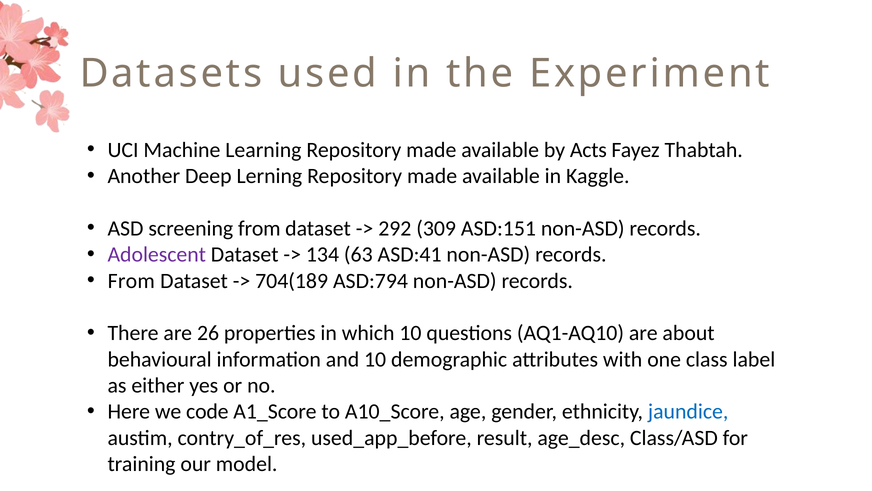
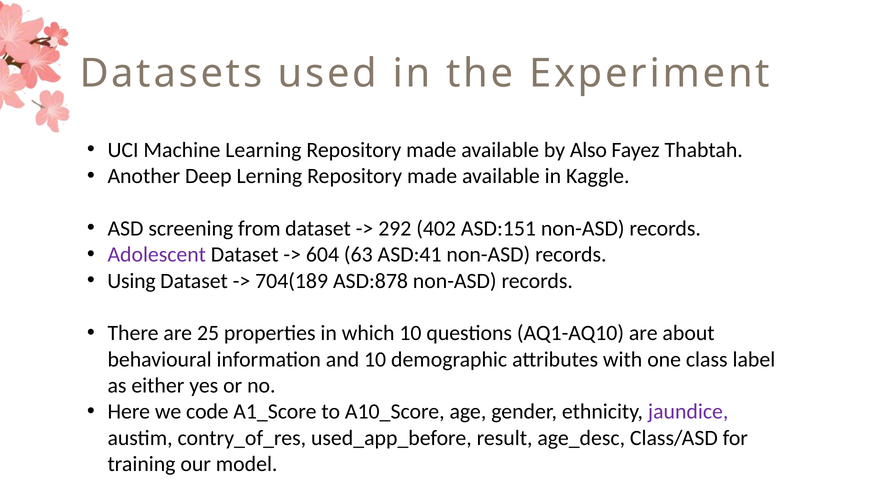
Acts: Acts -> Also (588, 150)
309: 309 -> 402 (436, 228)
134: 134 -> 604 (323, 254)
From: From -> Using (131, 281)
ASD:794: ASD:794 -> ASD:878 (370, 281)
26: 26 -> 25 (208, 333)
jaundice colour: blue -> purple (688, 411)
